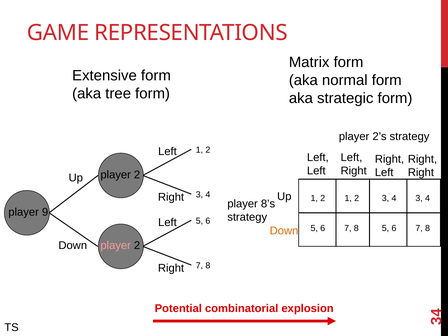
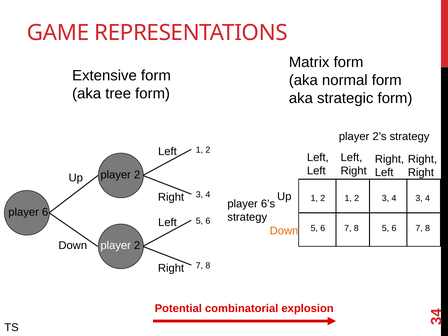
8’s: 8’s -> 6’s (268, 204)
player 9: 9 -> 6 (45, 212)
player colour: pink -> white (116, 246)
